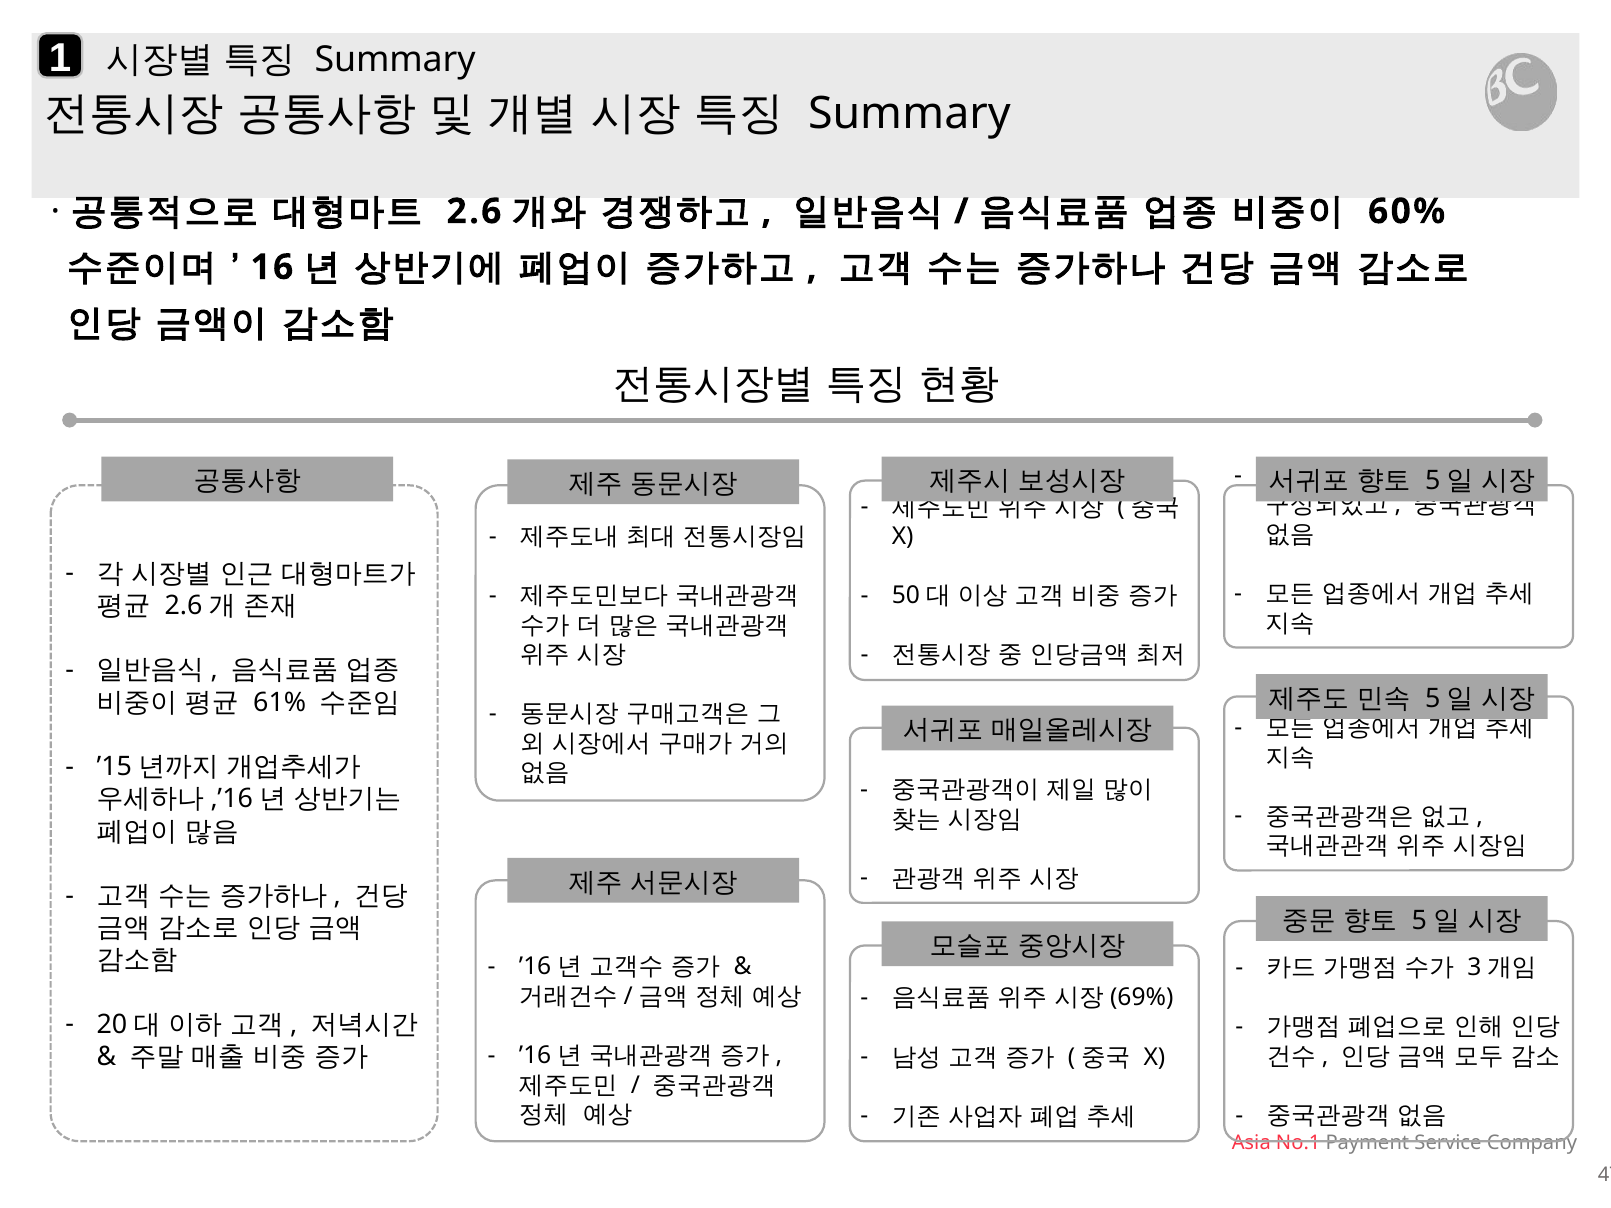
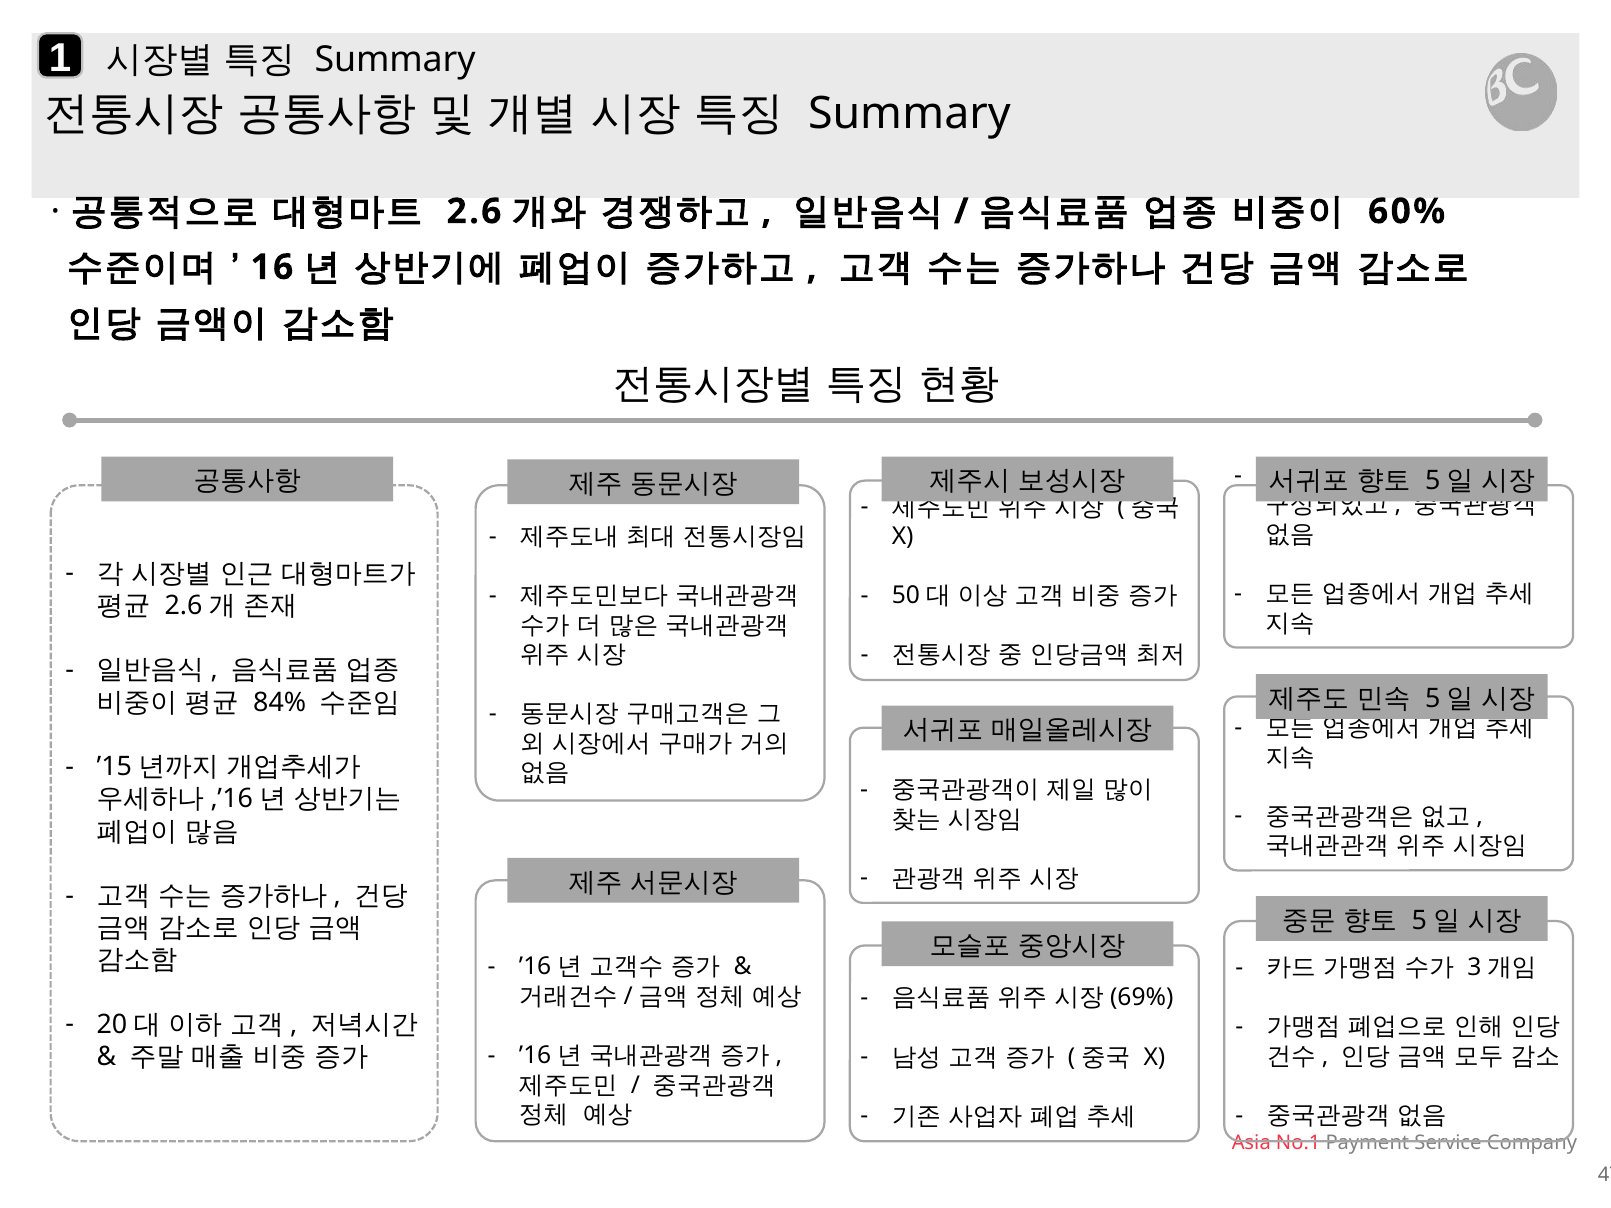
61%: 61% -> 84% (280, 702)
